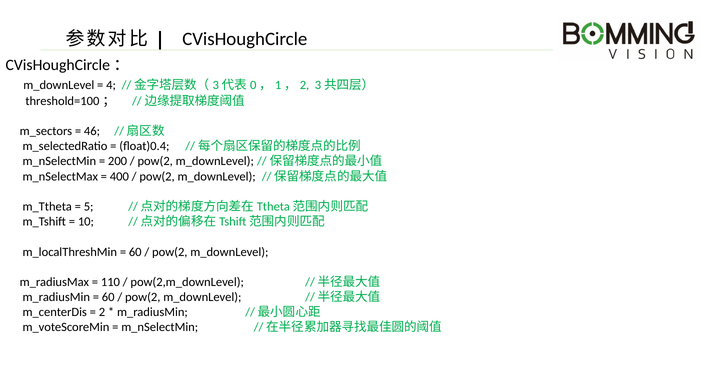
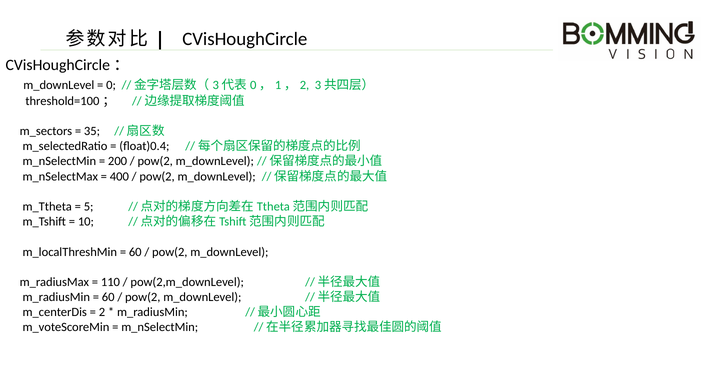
4: 4 -> 0 (111, 85)
46: 46 -> 35 (92, 131)
